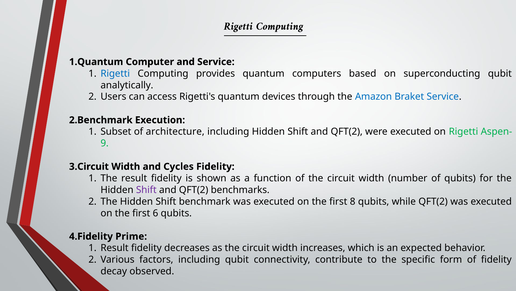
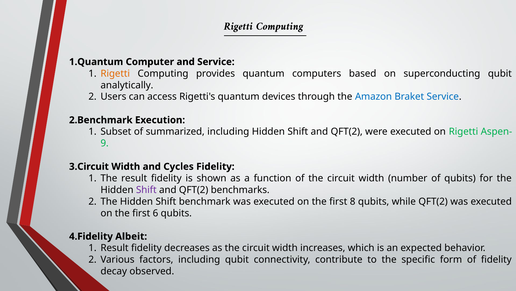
Rigetti colour: blue -> orange (115, 73)
architecture: architecture -> summarized (175, 131)
Prime: Prime -> Albeit (131, 236)
